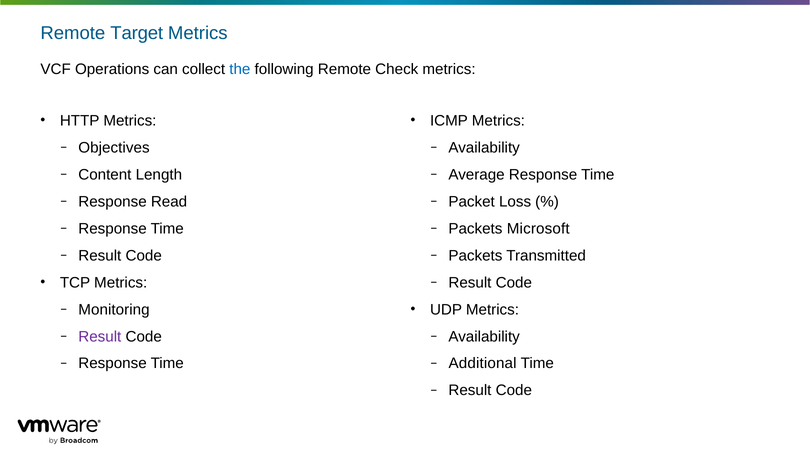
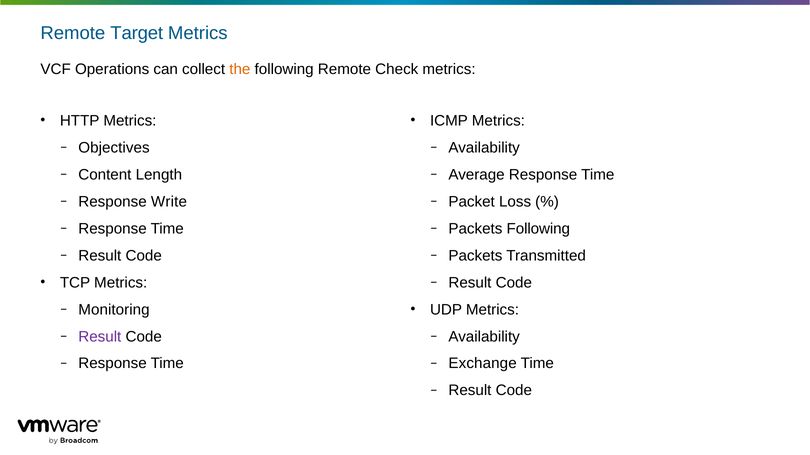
the colour: blue -> orange (240, 70)
Read: Read -> Write (169, 202)
Packets Microsoft: Microsoft -> Following (538, 229)
Additional: Additional -> Exchange (483, 364)
